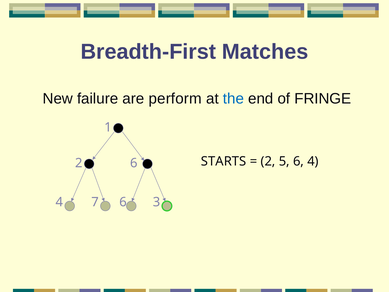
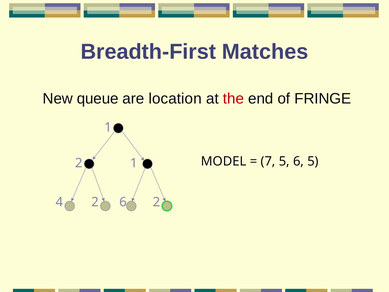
failure: failure -> queue (98, 99)
perform: perform -> location (175, 99)
the colour: blue -> red (233, 99)
STARTS: STARTS -> MODEL (224, 161)
2: 2 -> 7 (268, 161)
5 6 4: 4 -> 5 (313, 161)
6: 6 -> 1 (134, 163)
4 7: 7 -> 2 (95, 202)
6 3: 3 -> 2 (157, 202)
